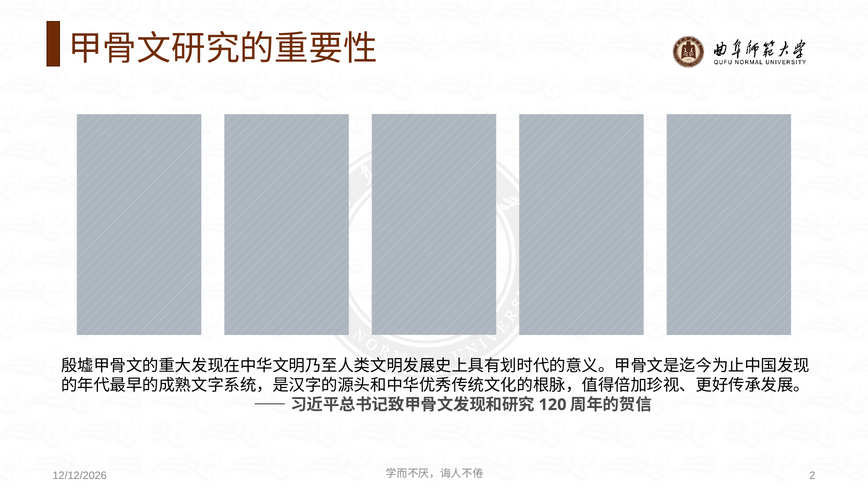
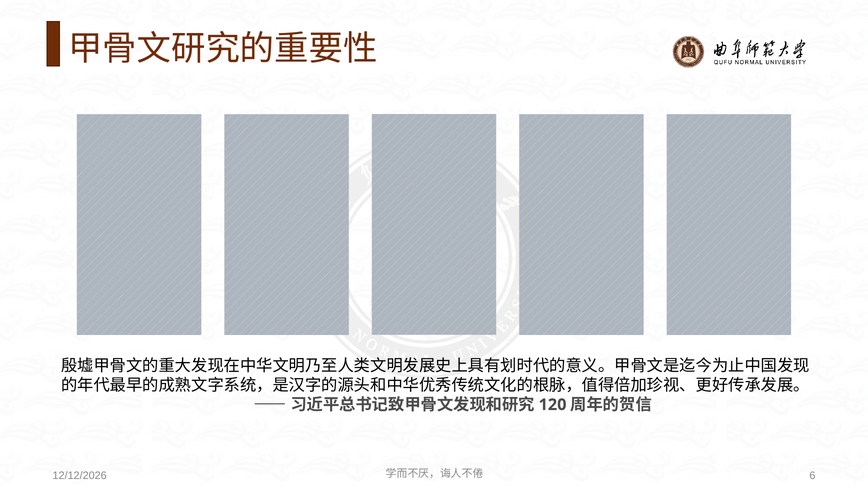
2: 2 -> 6 (812, 476)
